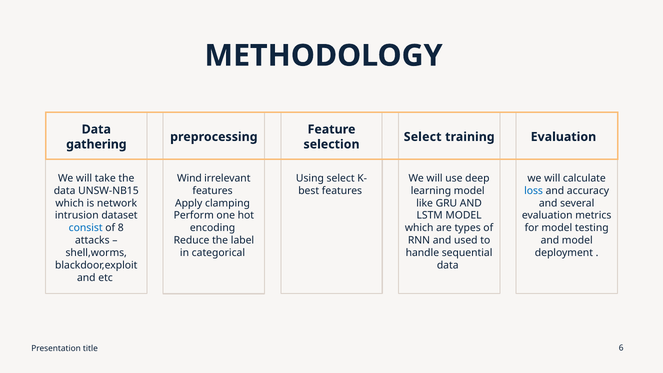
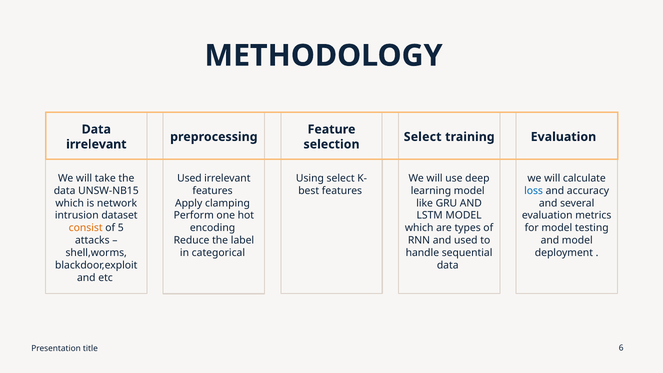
gathering: gathering -> irrelevant (96, 144)
Wind: Wind -> Used (189, 178)
consist colour: blue -> orange (86, 228)
8: 8 -> 5 (121, 228)
